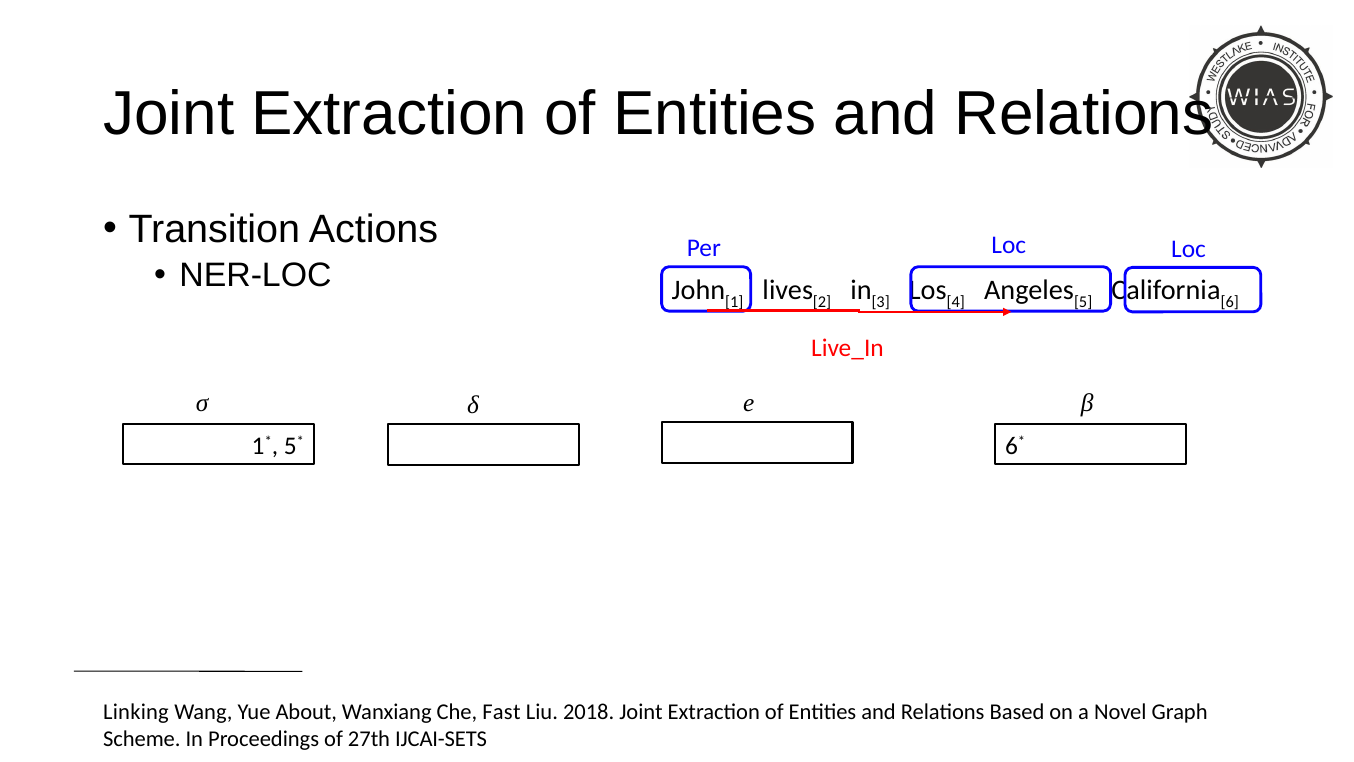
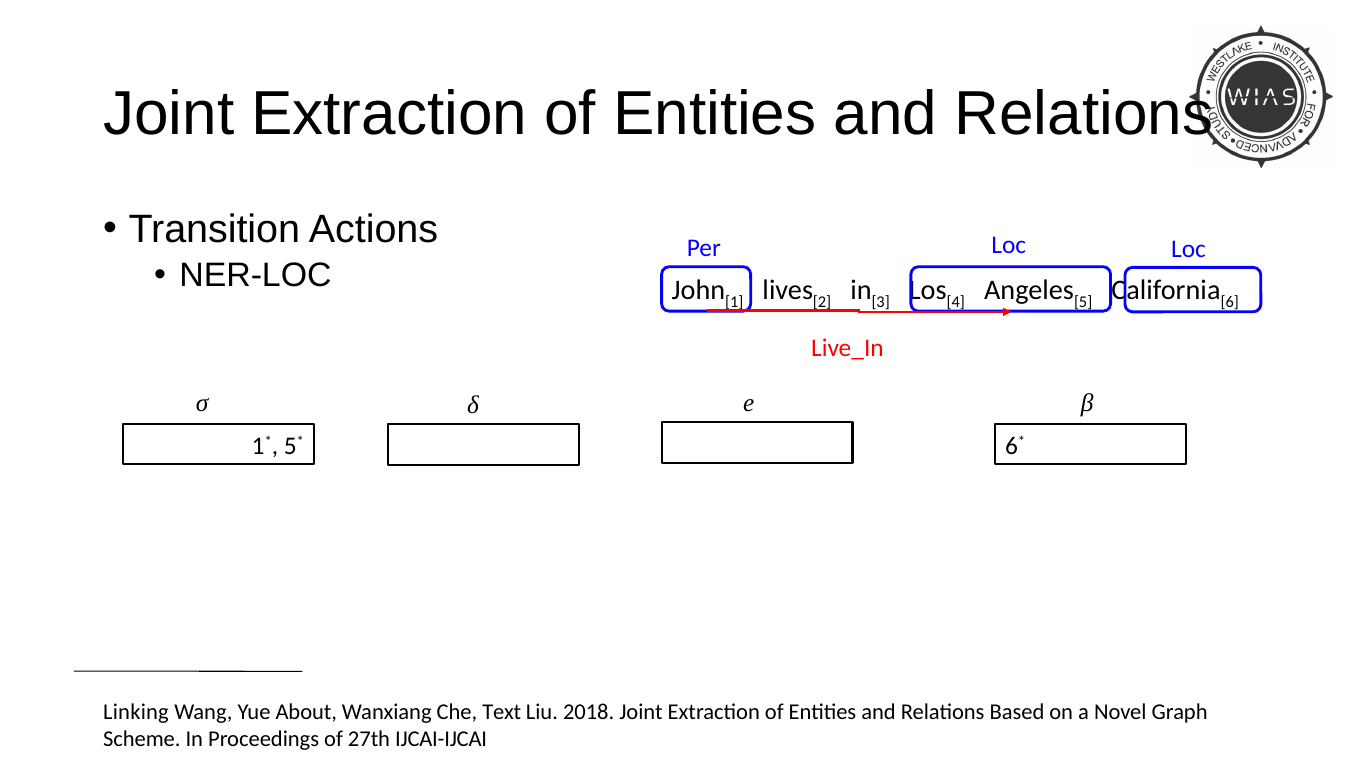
Fast: Fast -> Text (502, 712)
IJCAI-SETS: IJCAI-SETS -> IJCAI-IJCAI (441, 739)
